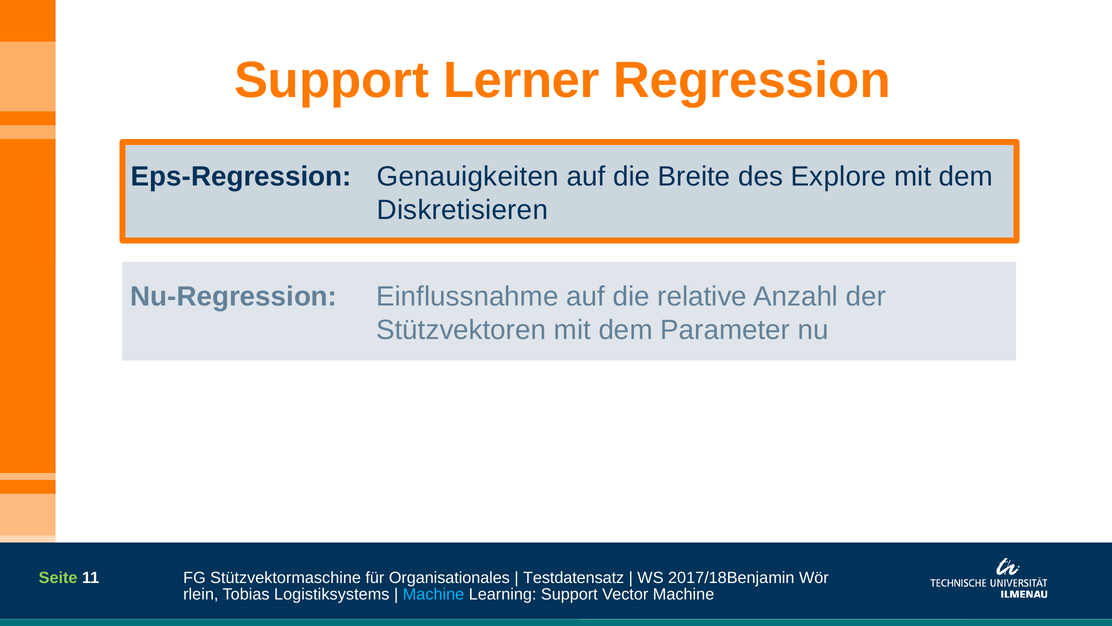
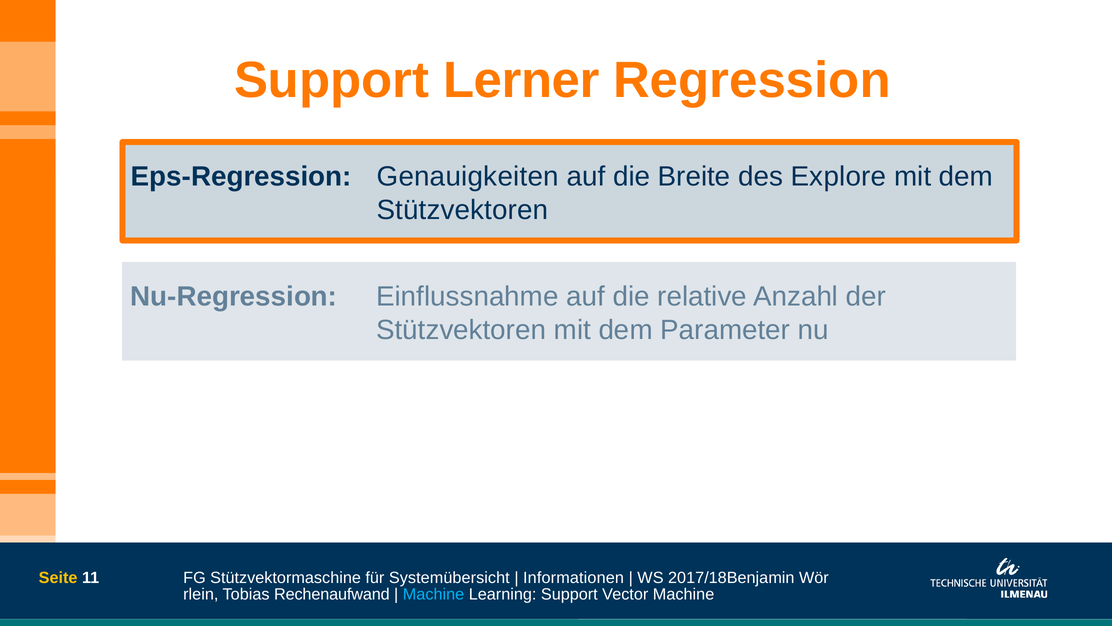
Diskretisieren: Diskretisieren -> Stützvektoren (462, 210)
Seite colour: light green -> yellow (58, 577)
Organisationales: Organisationales -> Systemübersicht (449, 577)
Testdatensatz: Testdatensatz -> Informationen (574, 577)
Logistiksystems: Logistiksystems -> Rechenaufwand (332, 594)
